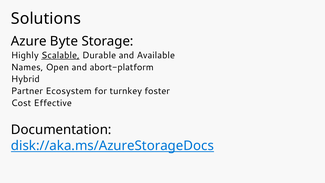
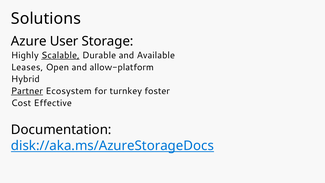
Byte: Byte -> User (64, 41)
Names: Names -> Leases (27, 67)
abort-platform: abort-platform -> allow-platform (122, 67)
Partner underline: none -> present (27, 91)
